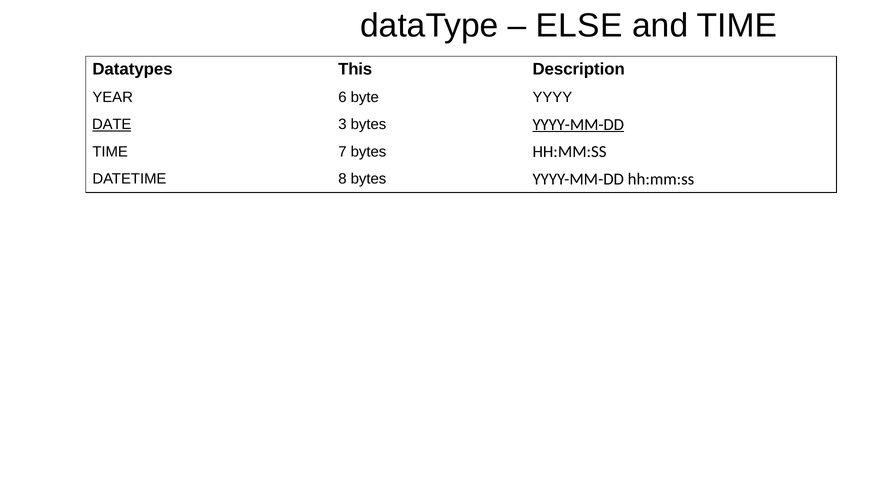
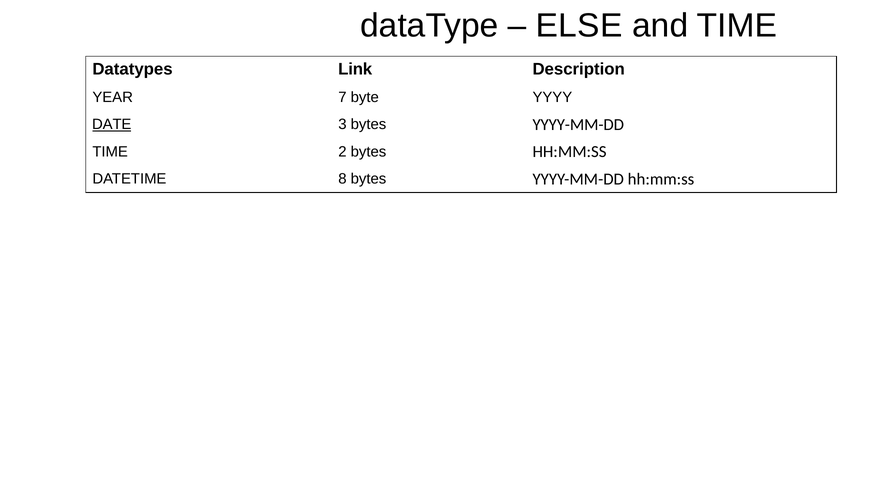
This: This -> Link (355, 69)
6: 6 -> 7 (342, 97)
YYYY-MM-DD underline: present -> none (578, 125)
7: 7 -> 2 (342, 152)
